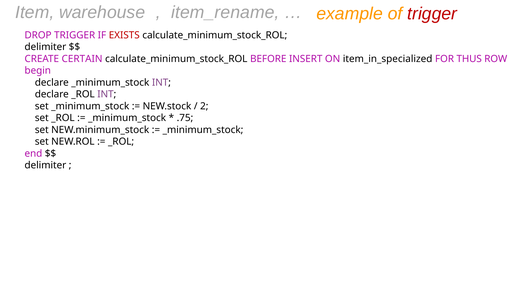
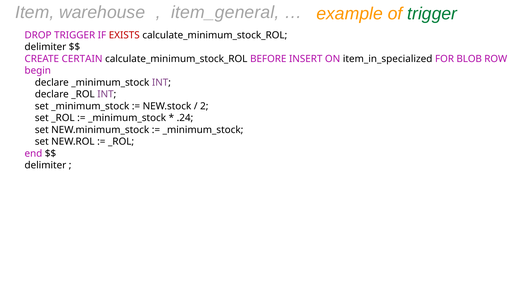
item_rename: item_rename -> item_general (225, 13)
trigger colour: red -> green (432, 14)
THUS: THUS -> BLOB (469, 59)
.75: .75 -> .24 (185, 118)
